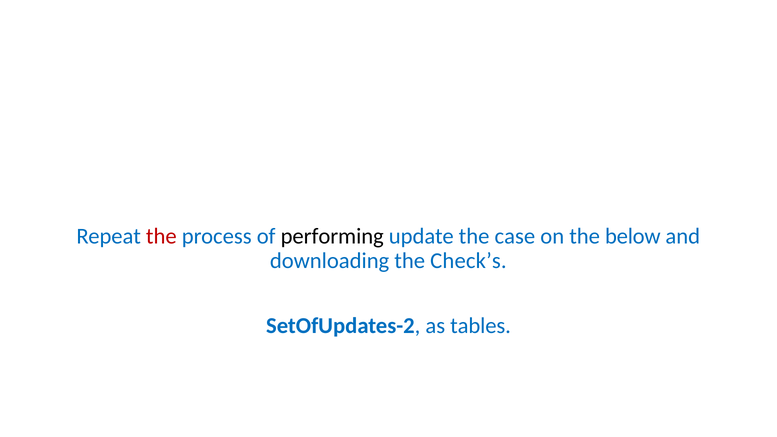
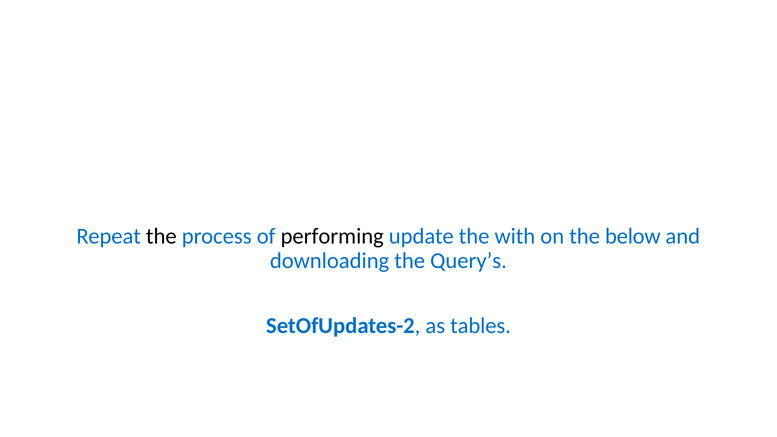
the colour: red -> black (161, 236)
case: case -> with (515, 236)
Check’s: Check’s -> Query’s (469, 261)
